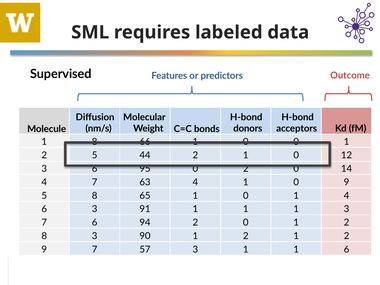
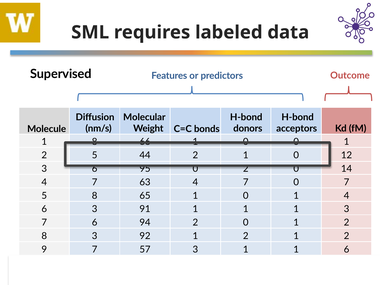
63 4 1: 1 -> 7 (246, 182)
0 9: 9 -> 7 (347, 182)
90: 90 -> 92 (145, 236)
